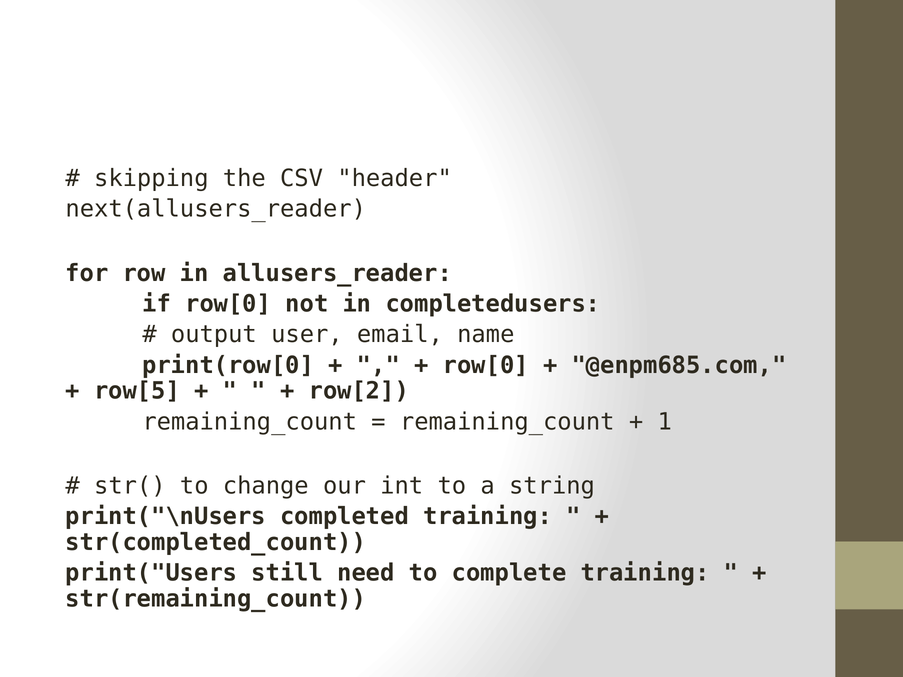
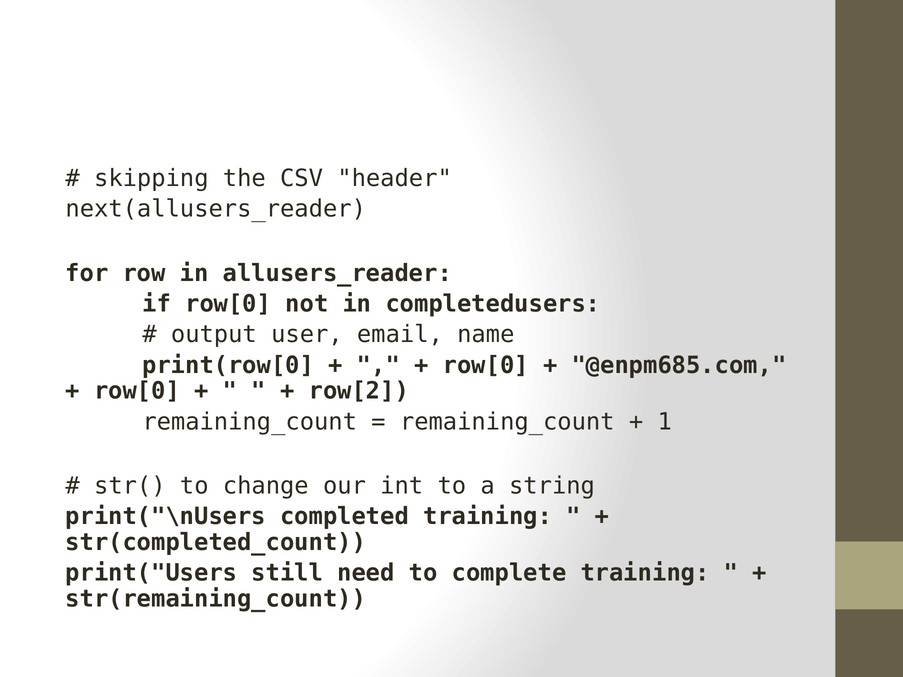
row[5: row[5 -> row[0 (137, 391)
